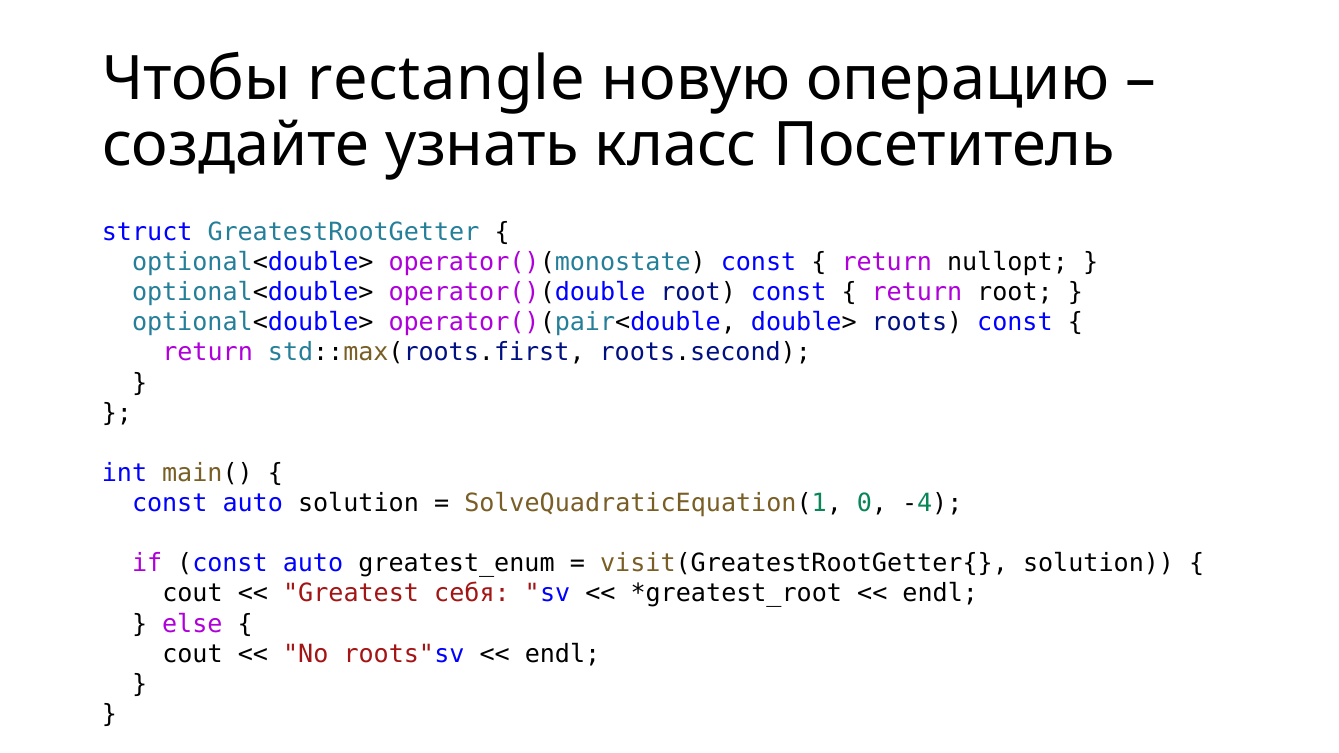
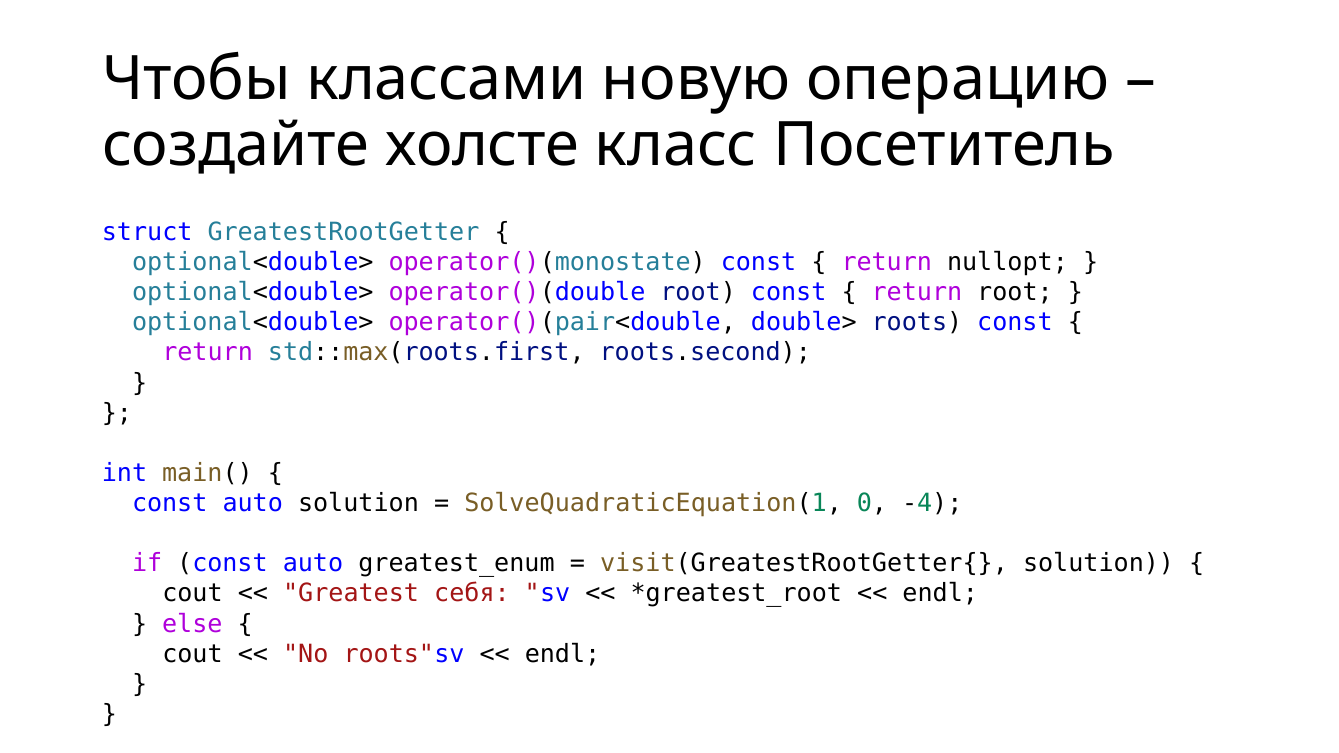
rectangle: rectangle -> классами (447, 79)
узнать: узнать -> холсте (482, 146)
